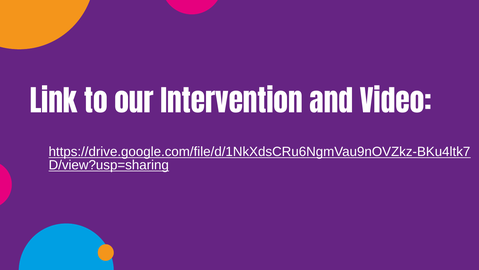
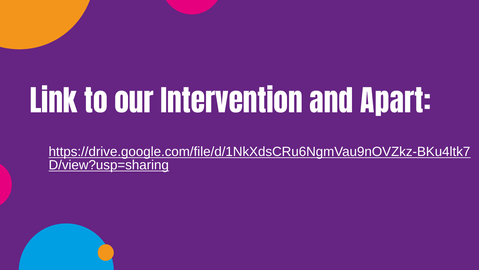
Video: Video -> Apart (396, 103)
